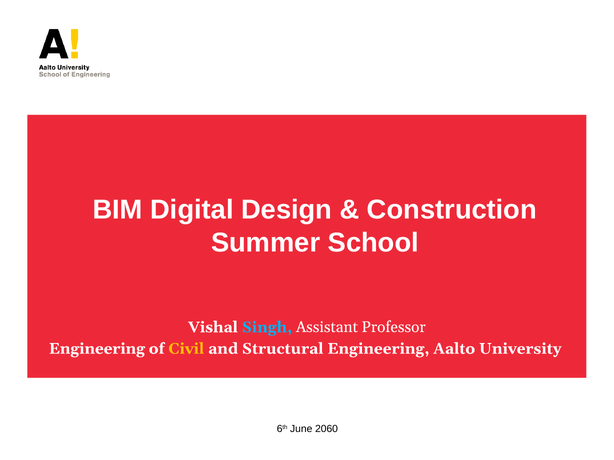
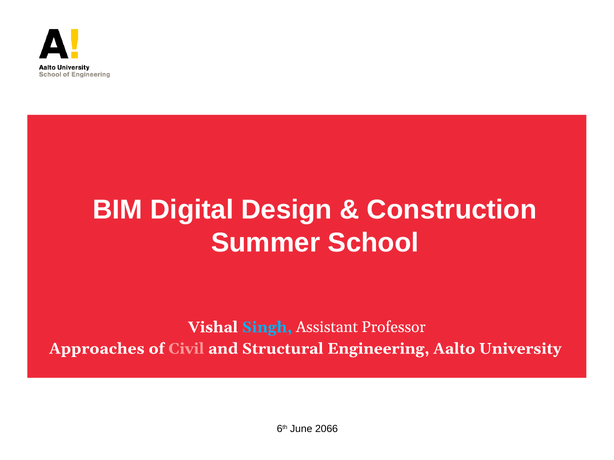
Engineering: Engineering -> Approaches (97, 349)
Civil colour: yellow -> pink (186, 349)
2060: 2060 -> 2066 (327, 429)
